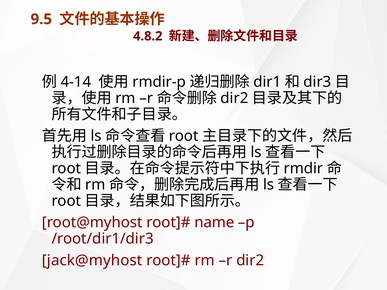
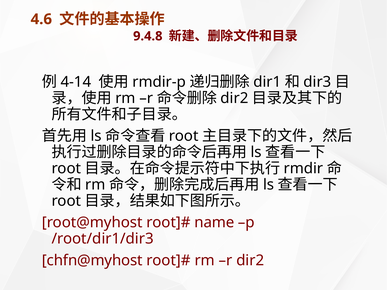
9.5: 9.5 -> 4.6 (41, 19)
4.8.2: 4.8.2 -> 9.4.8 (148, 36)
jack@myhost: jack@myhost -> chfn@myhost (92, 261)
